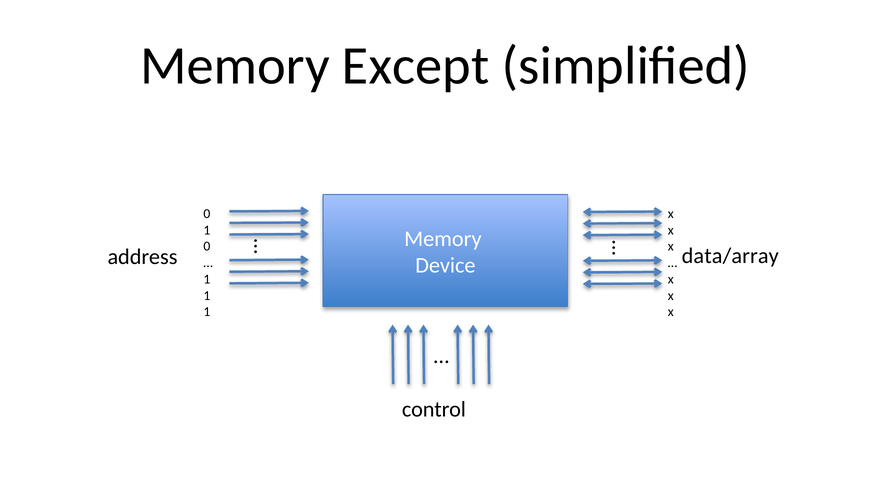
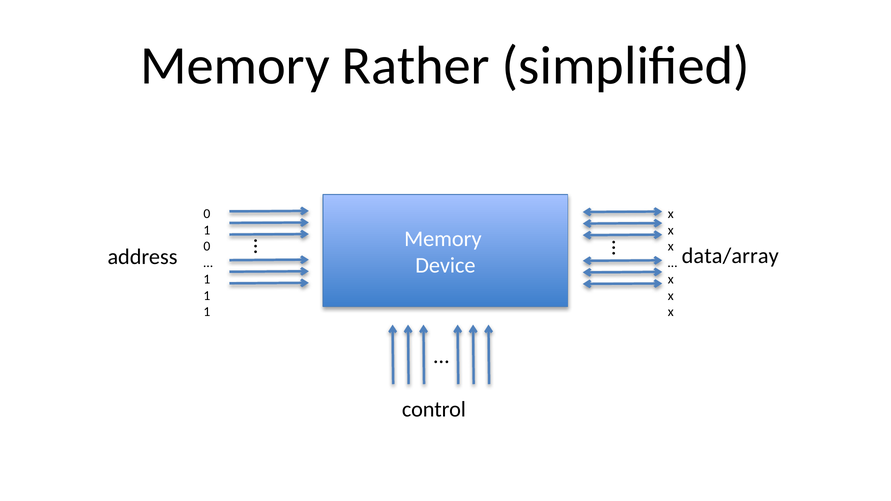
Except: Except -> Rather (416, 66)
